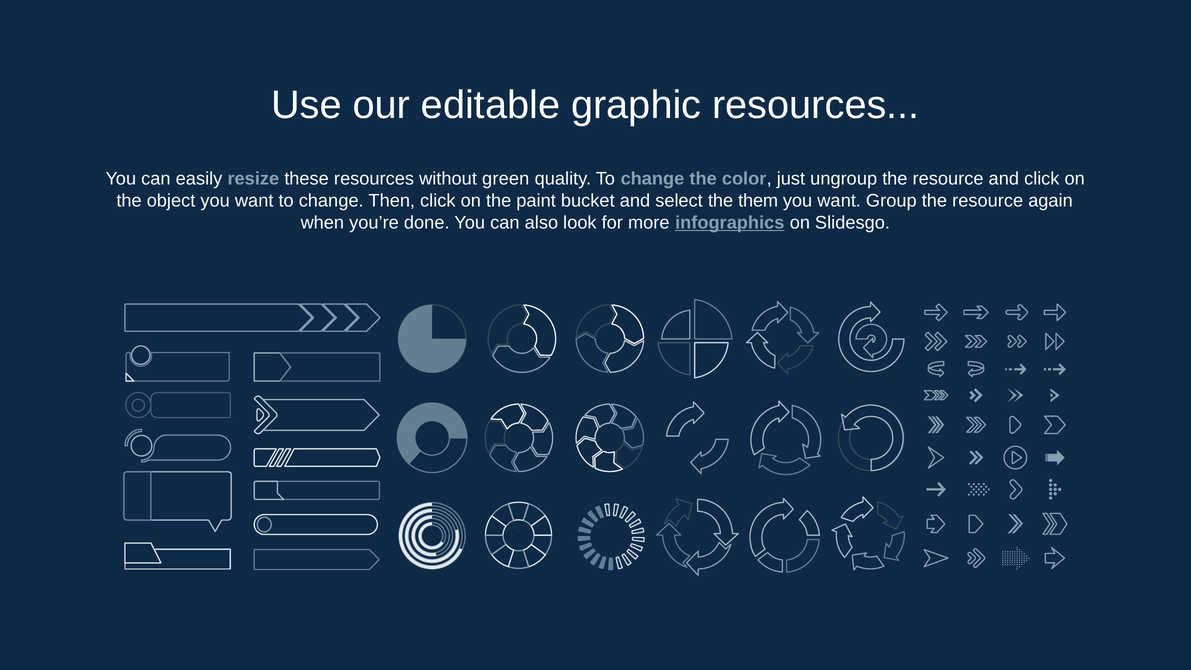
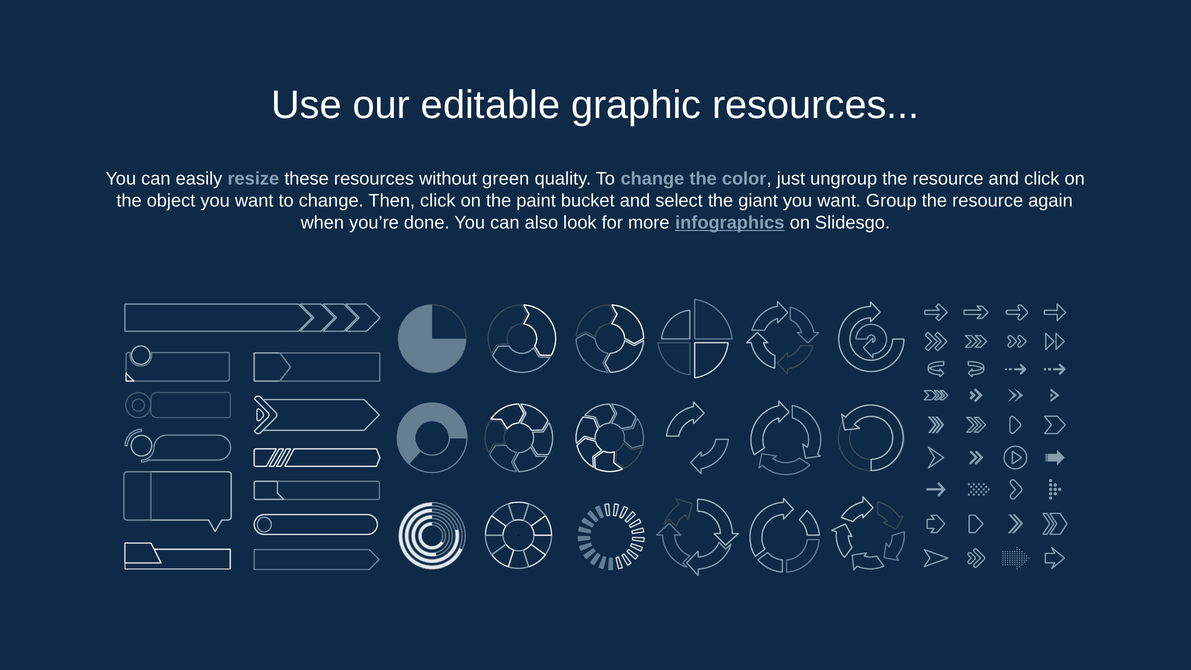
them: them -> giant (758, 201)
